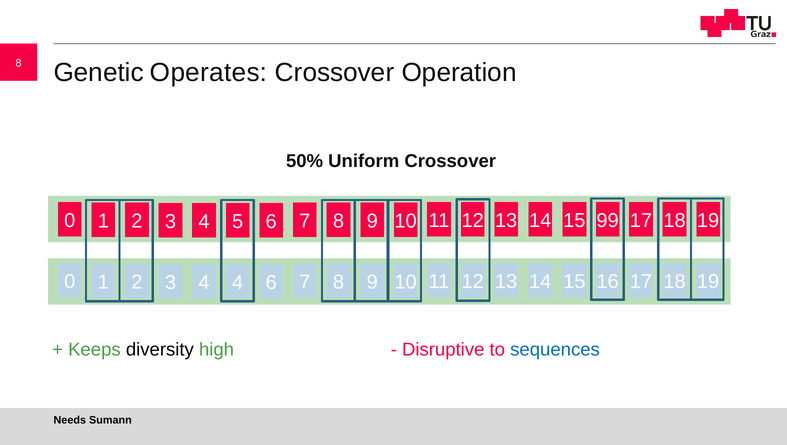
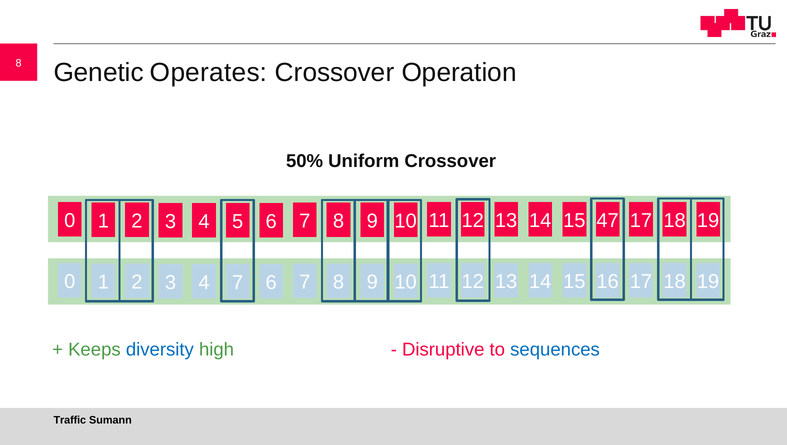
99: 99 -> 47 (608, 220)
2 4: 4 -> 7 (238, 283)
diversity colour: black -> blue (160, 350)
Needs: Needs -> Traffic (70, 420)
